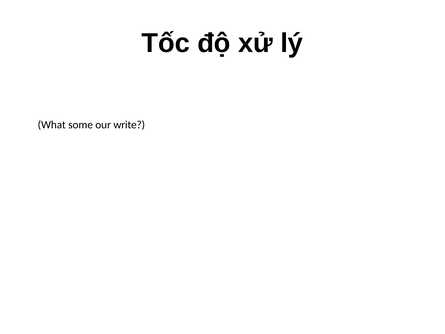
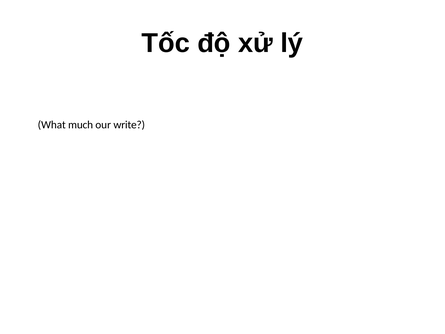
some: some -> much (81, 125)
